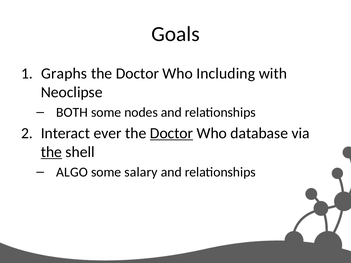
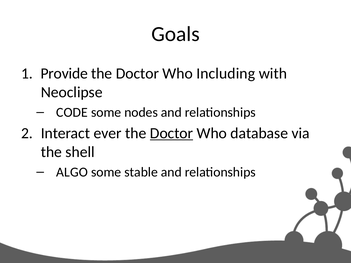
Graphs: Graphs -> Provide (64, 74)
BOTH: BOTH -> CODE (72, 113)
the underline: present -> none (51, 152)
salary: salary -> stable (141, 172)
